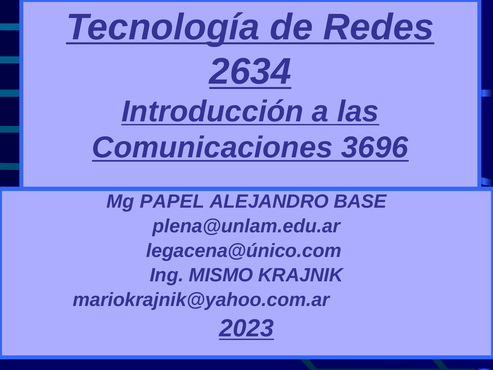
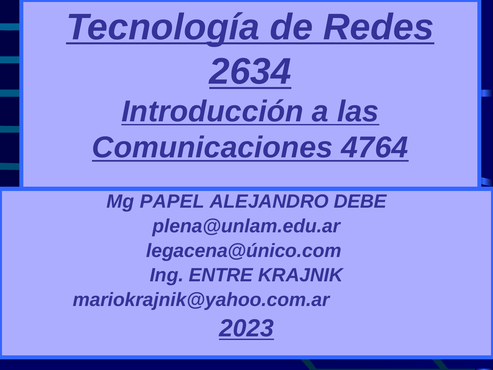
3696: 3696 -> 4764 (375, 148)
BASE: BASE -> DEBE (360, 201)
MISMO: MISMO -> ENTRE (221, 275)
